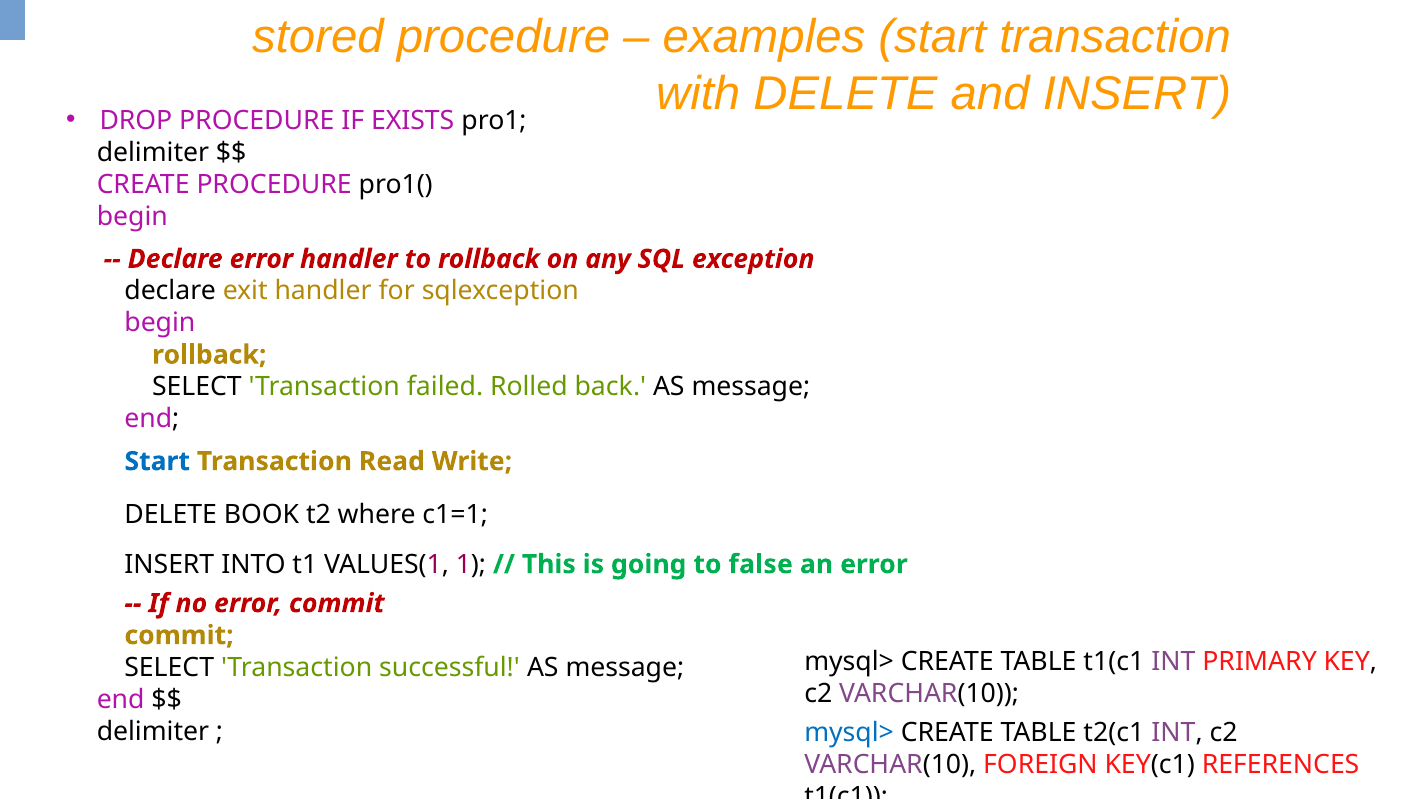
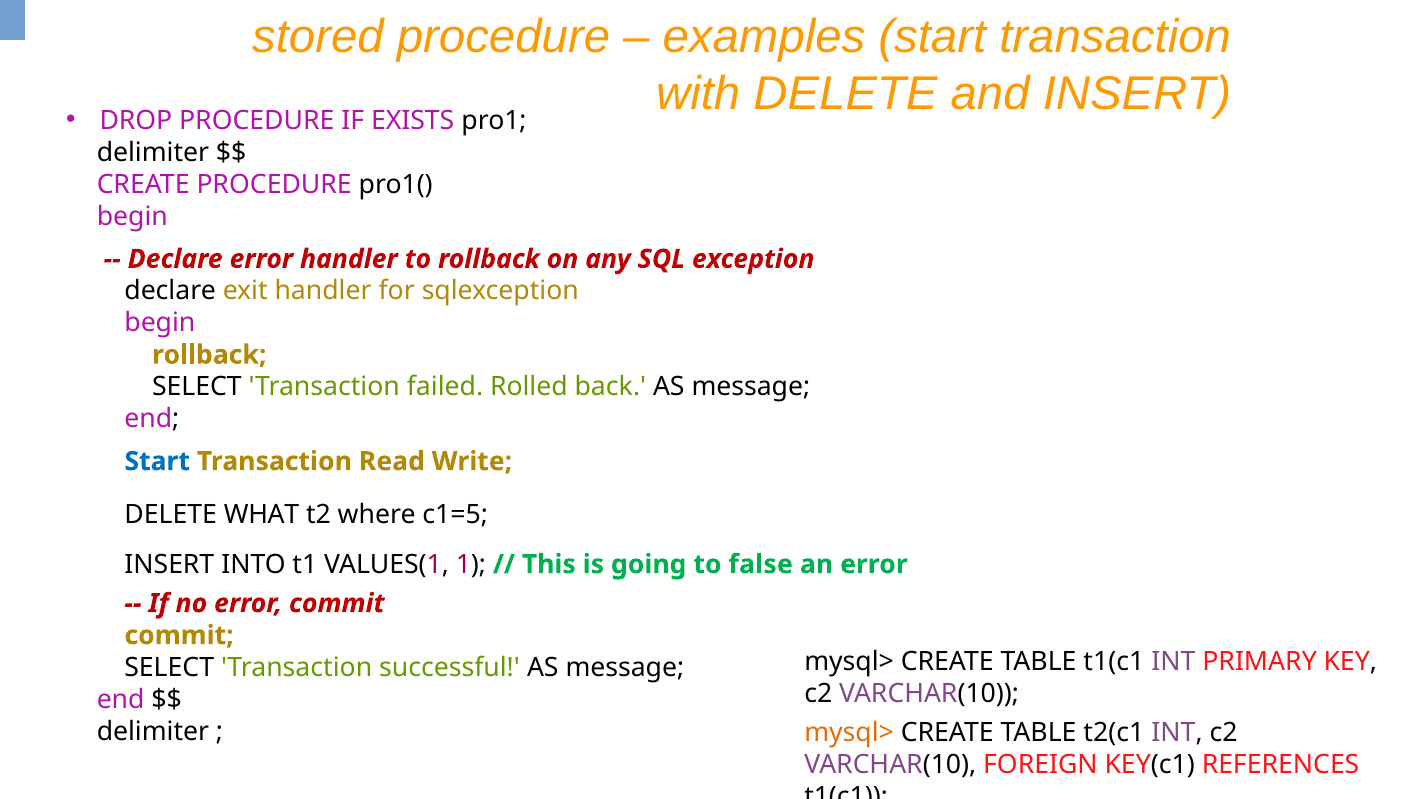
BOOK: BOOK -> WHAT (262, 515)
c1=1: c1=1 -> c1=5 (455, 515)
mysql> colour: blue -> orange (849, 733)
